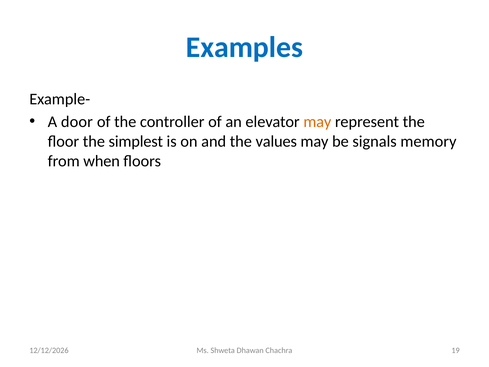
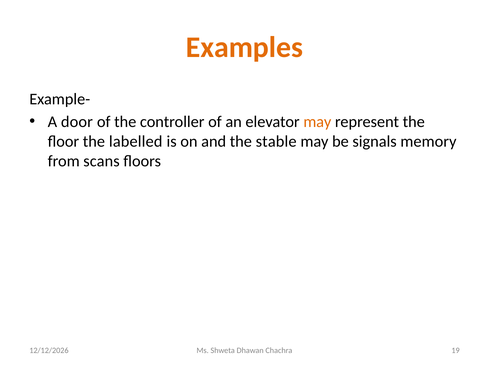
Examples colour: blue -> orange (244, 47)
simplest: simplest -> labelled (136, 141)
values: values -> stable (276, 141)
when: when -> scans (101, 161)
